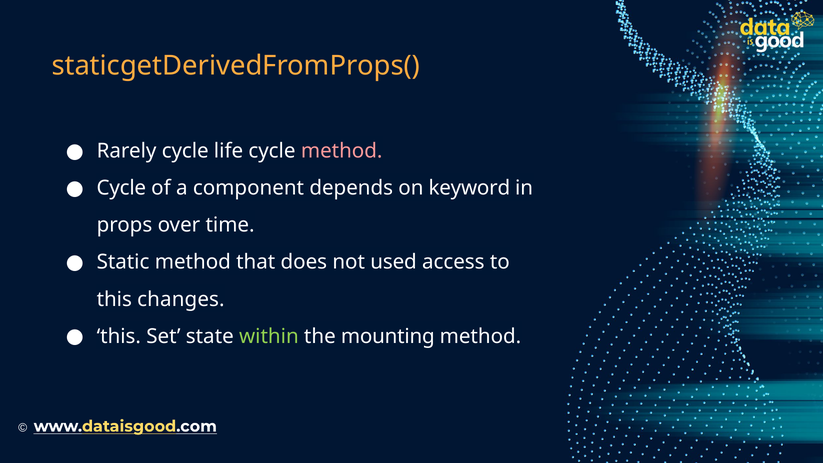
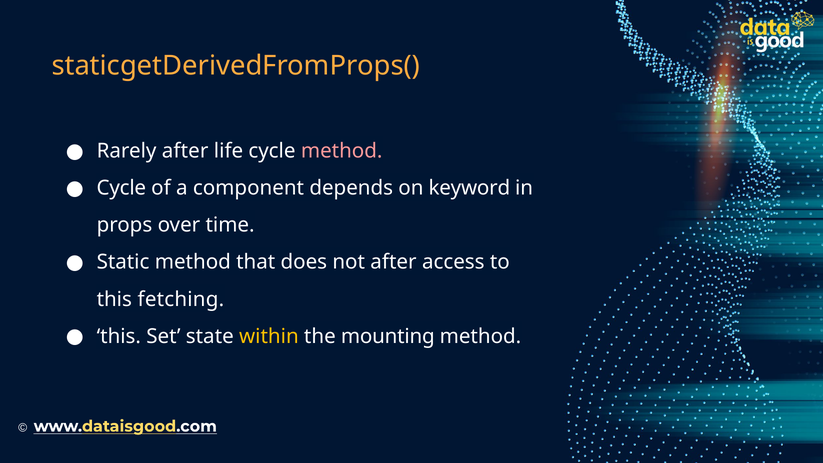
Rarely cycle: cycle -> after (185, 151)
not used: used -> after (393, 262)
changes: changes -> fetching (181, 299)
within colour: light green -> yellow (269, 336)
